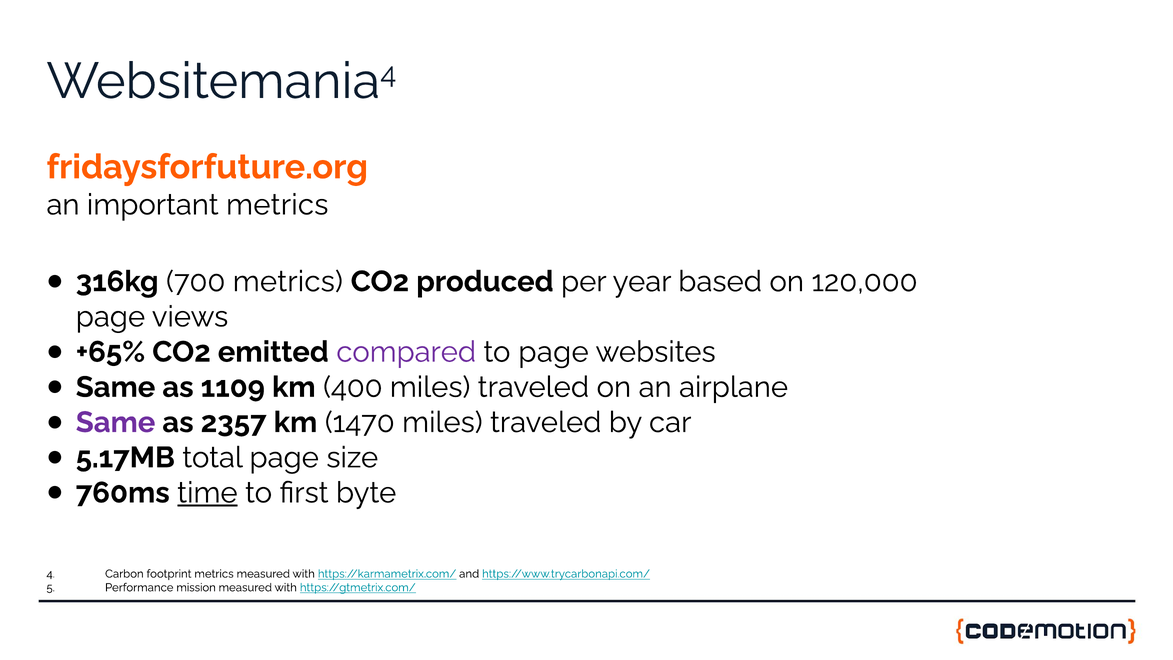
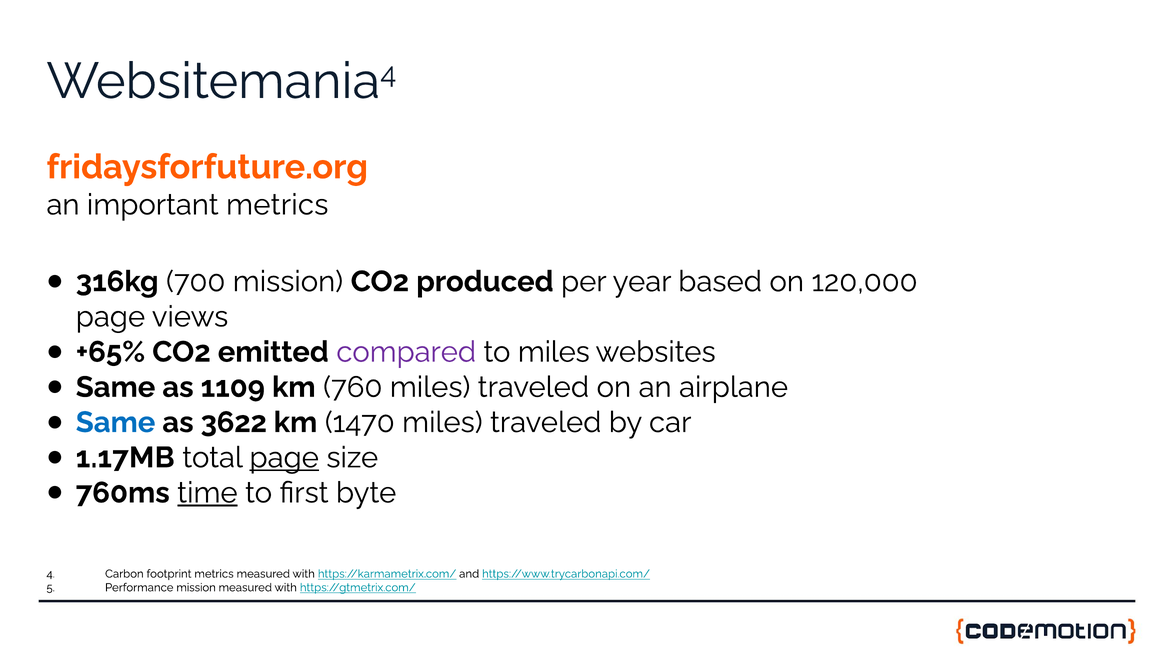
700 metrics: metrics -> mission (288, 281)
to page: page -> miles (554, 352)
400: 400 -> 760 (353, 387)
Same colour: purple -> blue (116, 422)
2357: 2357 -> 3622 (234, 422)
5.17MB: 5.17MB -> 1.17MB (125, 457)
page underline: none -> present (284, 457)
